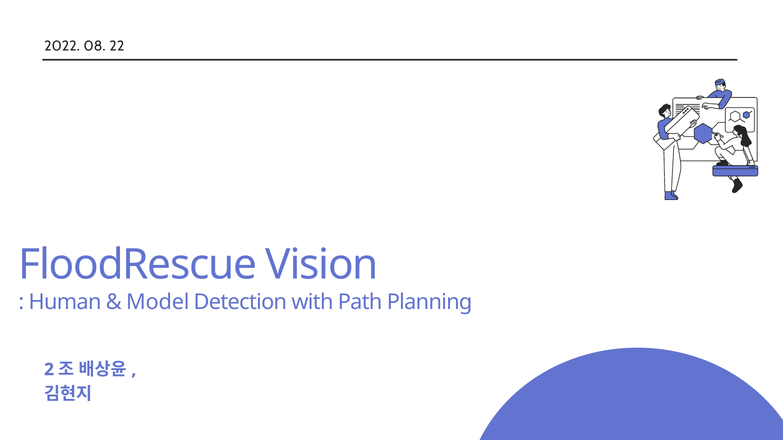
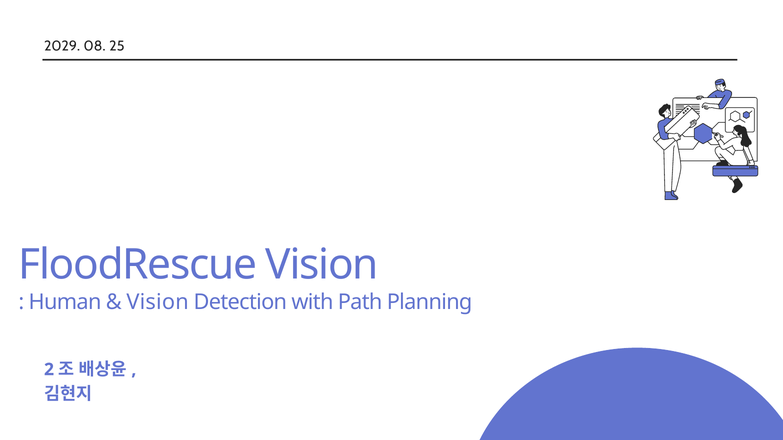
2022: 2022 -> 2029 (62, 46)
22: 22 -> 25 (117, 46)
Model: Model -> Vision (158, 302)
